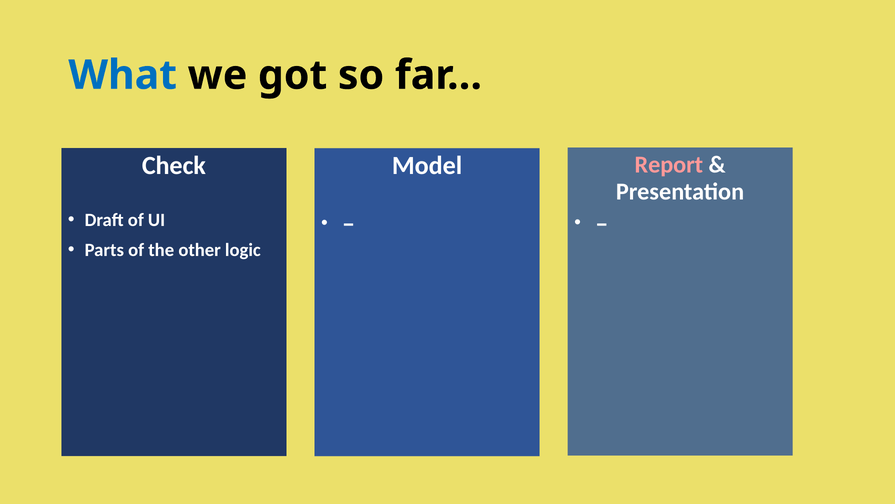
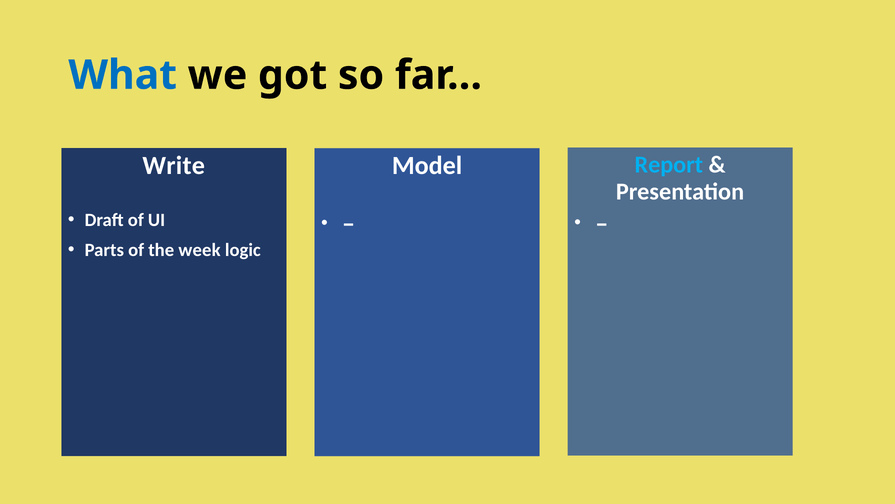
Check: Check -> Write (174, 165)
Report colour: pink -> light blue (669, 165)
other: other -> week (200, 250)
